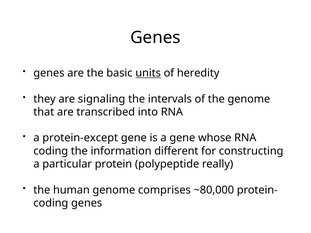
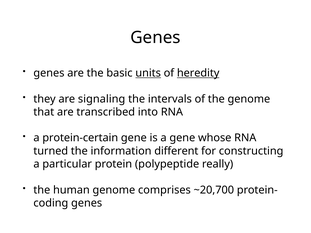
heredity underline: none -> present (198, 73)
protein-except: protein-except -> protein-certain (80, 138)
coding: coding -> turned (51, 151)
~80,000: ~80,000 -> ~20,700 (214, 190)
